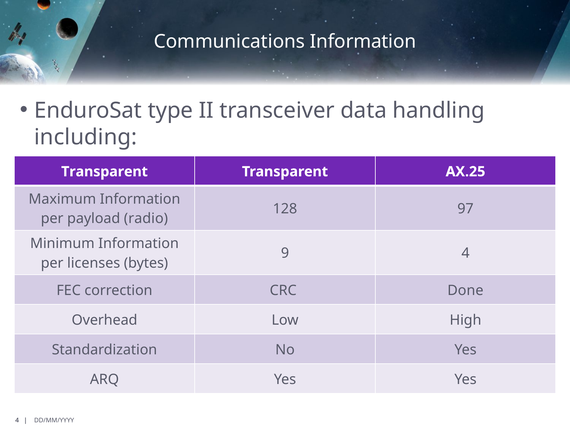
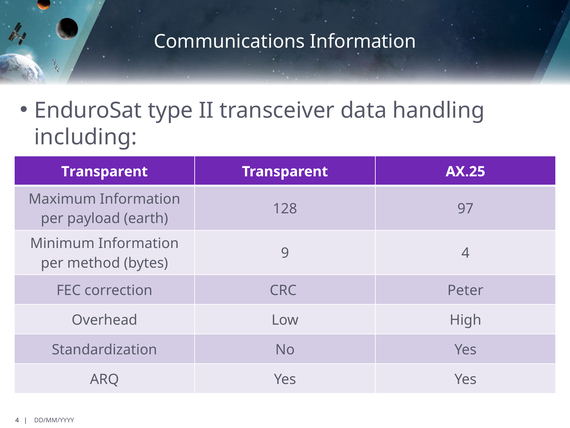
radio: radio -> earth (146, 218)
licenses: licenses -> method (94, 263)
Done: Done -> Peter (465, 290)
